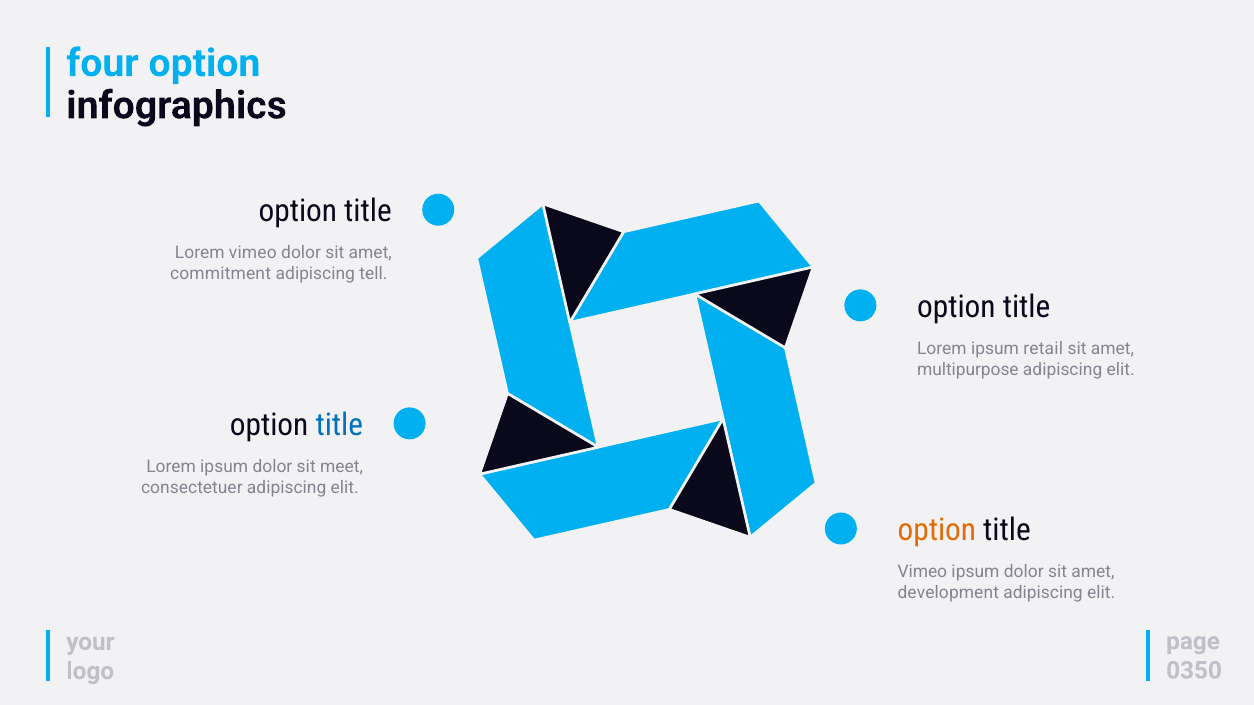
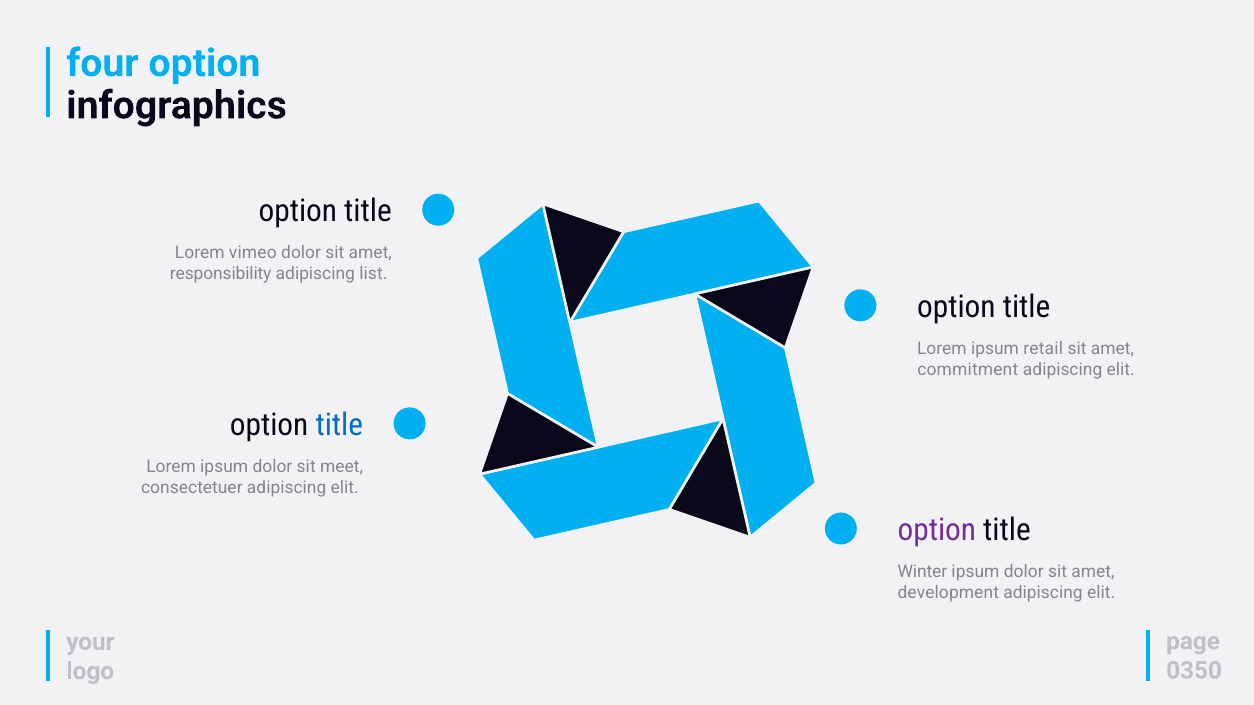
commitment: commitment -> responsibility (221, 274)
tell: tell -> list (373, 274)
multipurpose: multipurpose -> commitment (968, 370)
option colour: orange -> purple (937, 531)
Vimeo: Vimeo -> Winter (922, 572)
